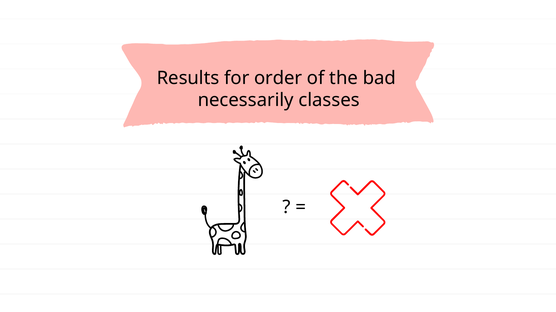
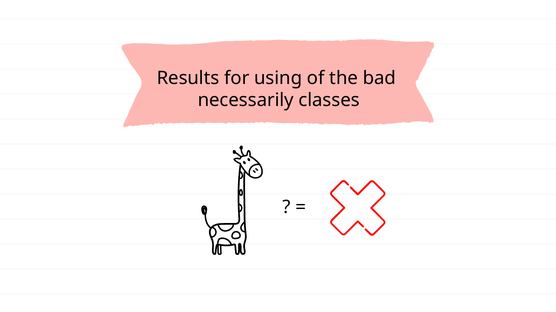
order: order -> using (278, 78)
